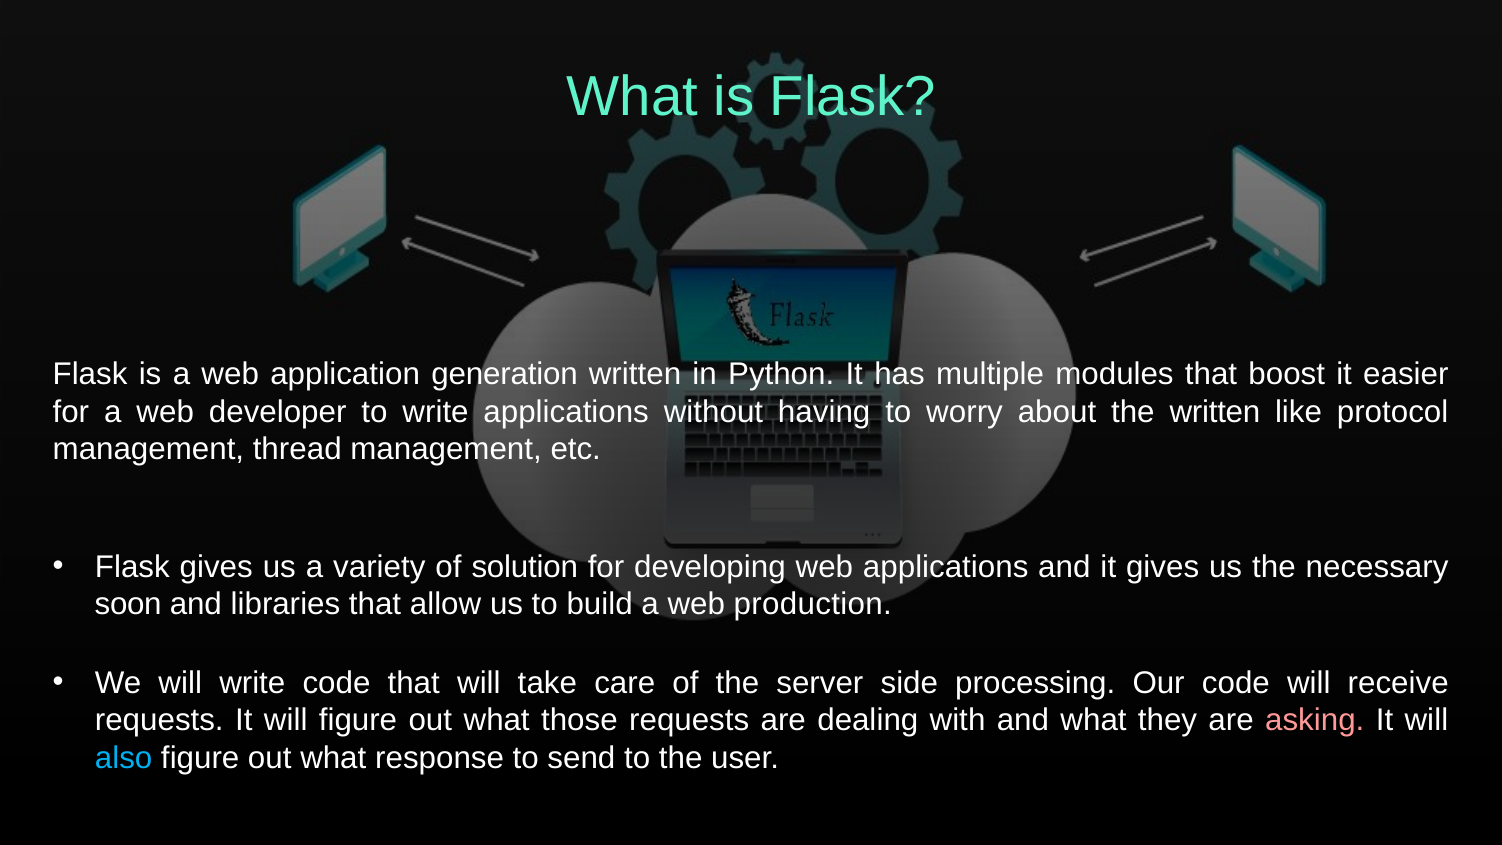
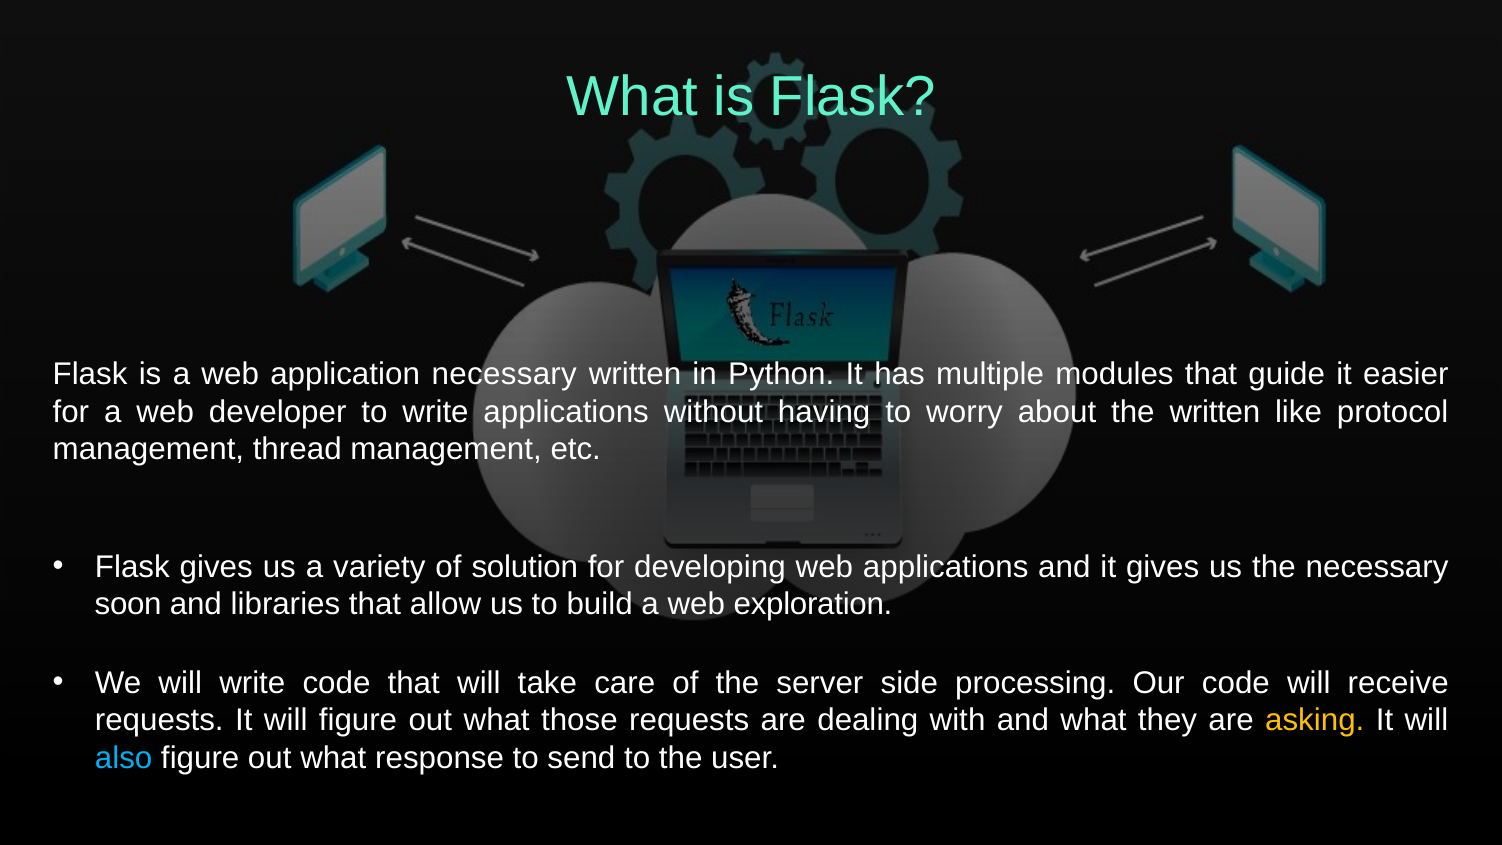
application generation: generation -> necessary (504, 374)
boost: boost -> guide (1287, 374)
production: production -> exploration (813, 604)
asking colour: pink -> yellow (1315, 720)
